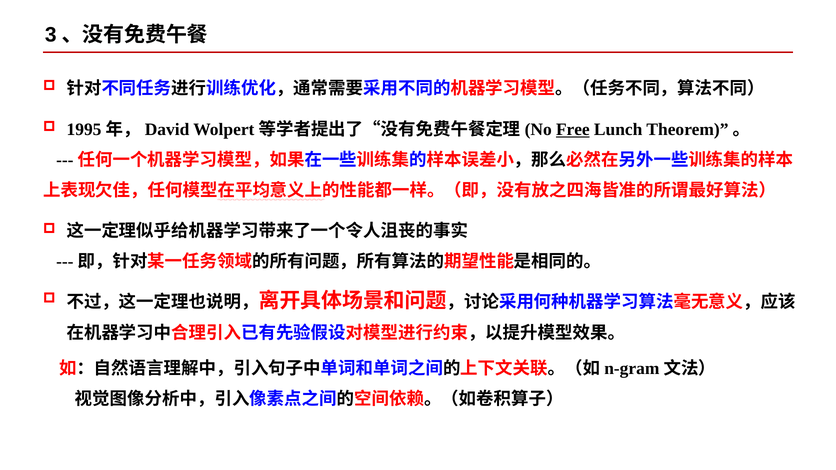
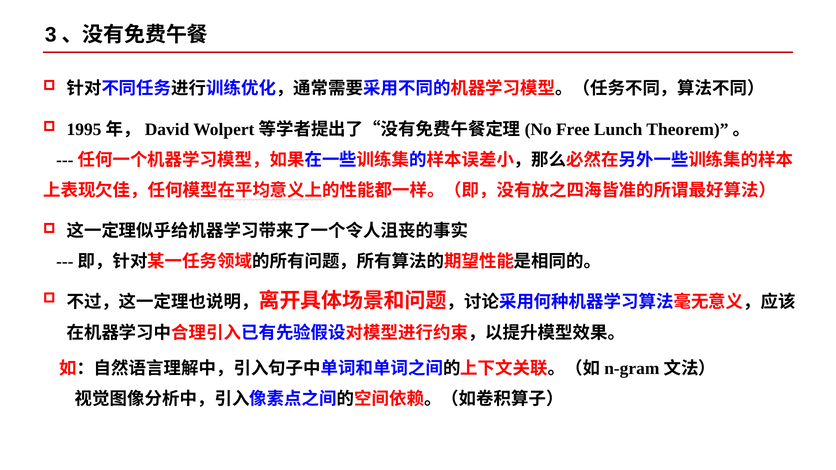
Free underline: present -> none (573, 129)
